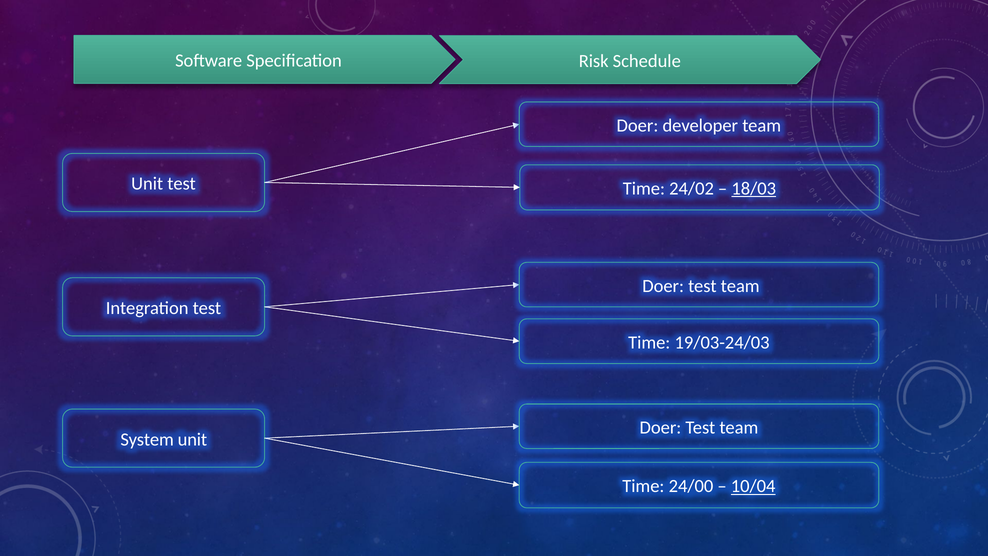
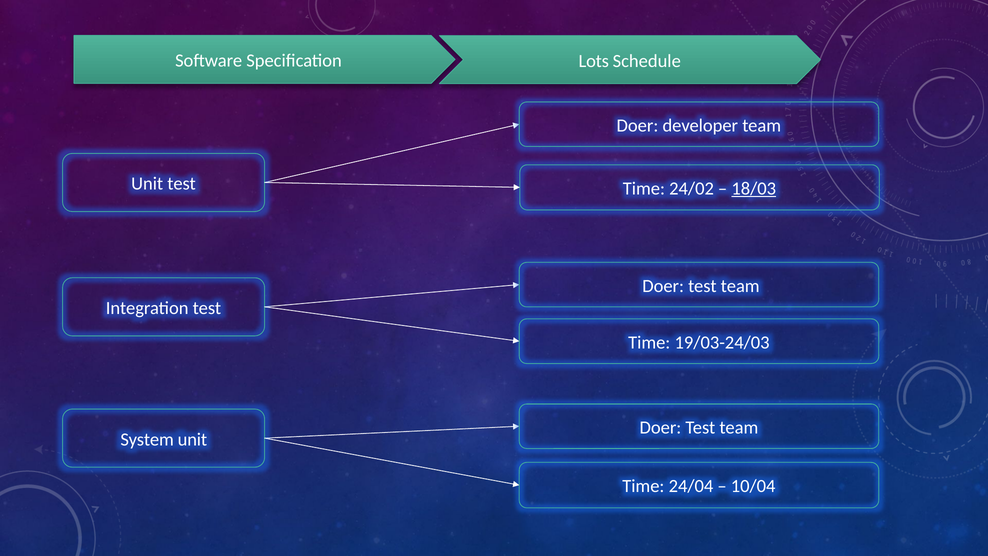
Risk: Risk -> Lots (594, 61)
24/00: 24/00 -> 24/04 (691, 486)
10/04 underline: present -> none (753, 486)
